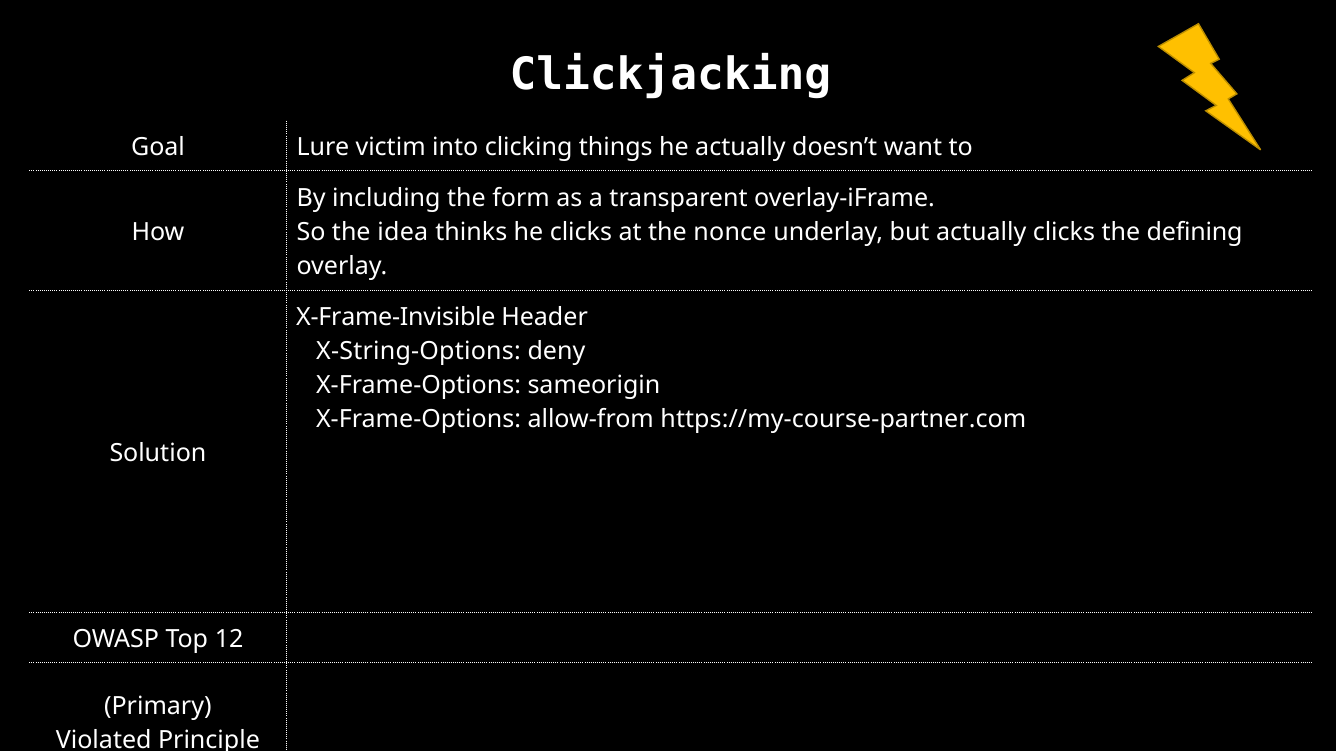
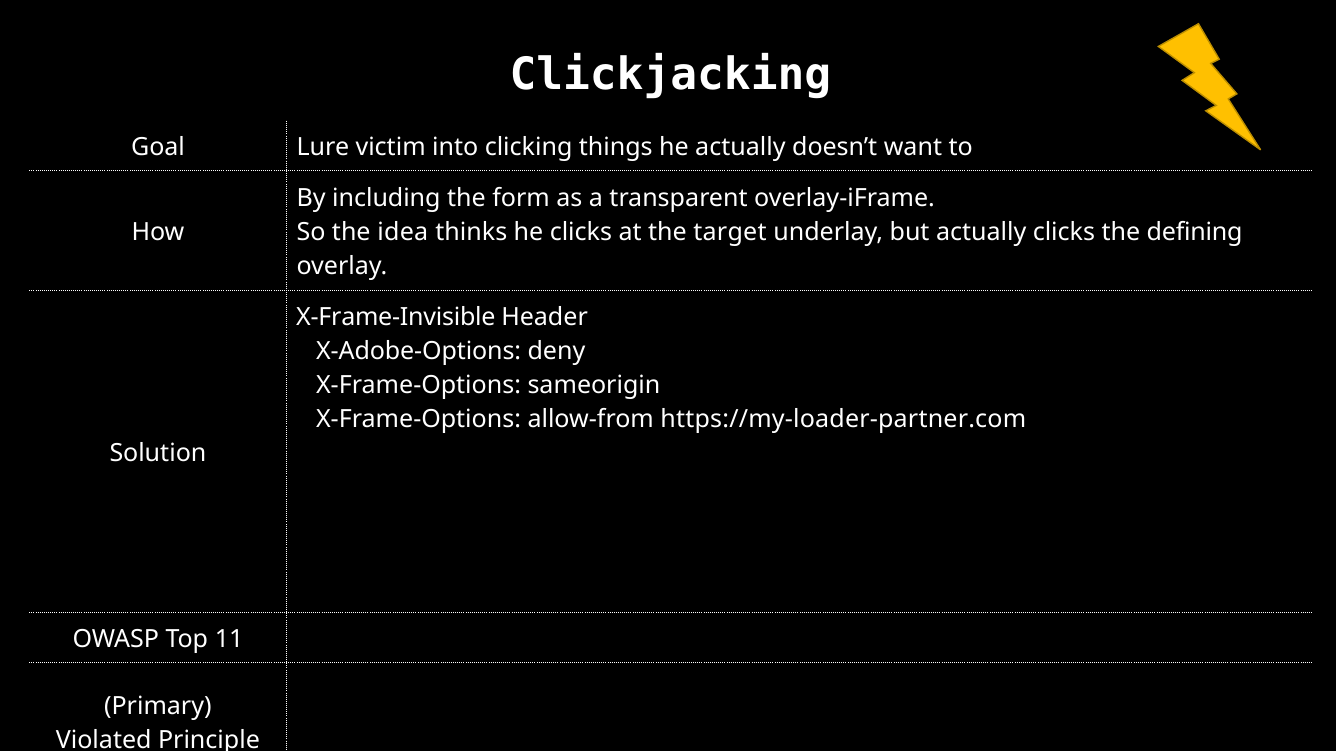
nonce: nonce -> target (730, 232)
X-String-Options: X-String-Options -> X-Adobe-Options (419, 351)
https://my-course-partner.com: https://my-course-partner.com -> https://my-loader-partner.com (843, 419)
12: 12 -> 11 (229, 640)
